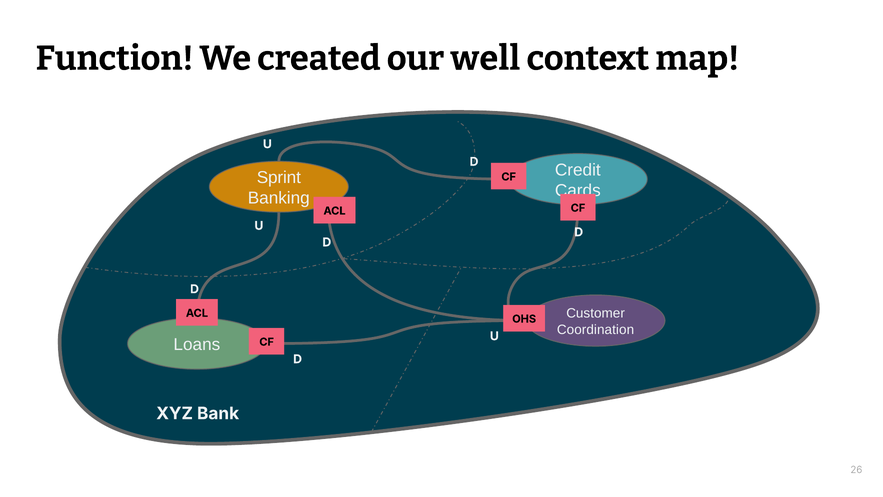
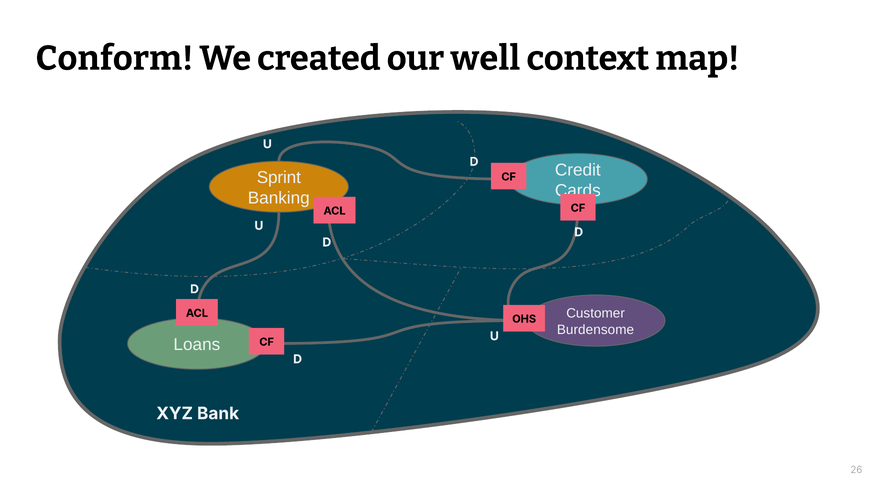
Function: Function -> Conform (114, 58)
Coordination: Coordination -> Burdensome (596, 329)
